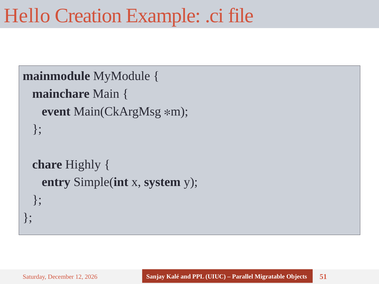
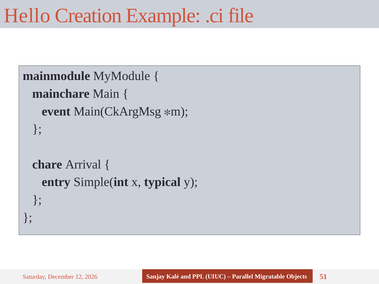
Highly: Highly -> Arrival (83, 165)
system: system -> typical (162, 182)
